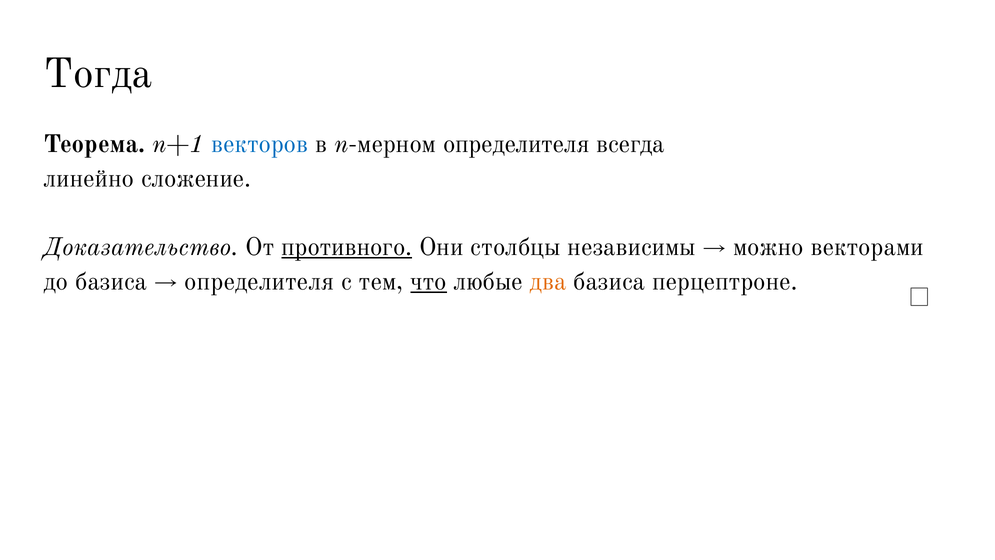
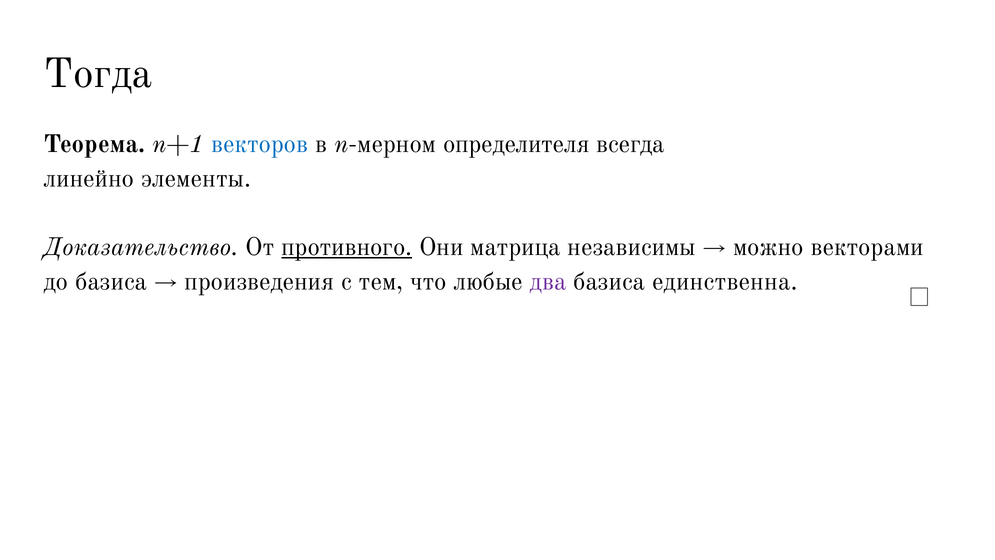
сложение: сложение -> элементы (196, 178)
столбцы: столбцы -> матрица (516, 247)
определителя: определителя -> произведения (259, 281)
что underline: present -> none (429, 281)
два colour: orange -> purple (548, 281)
перцептроне: перцептроне -> единственна (725, 281)
